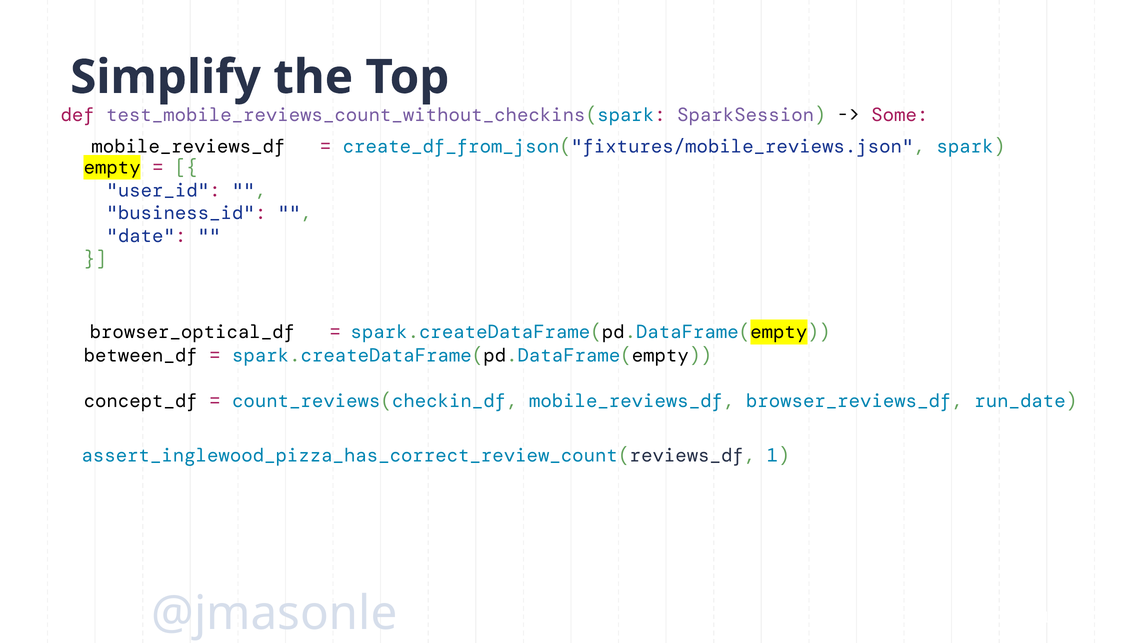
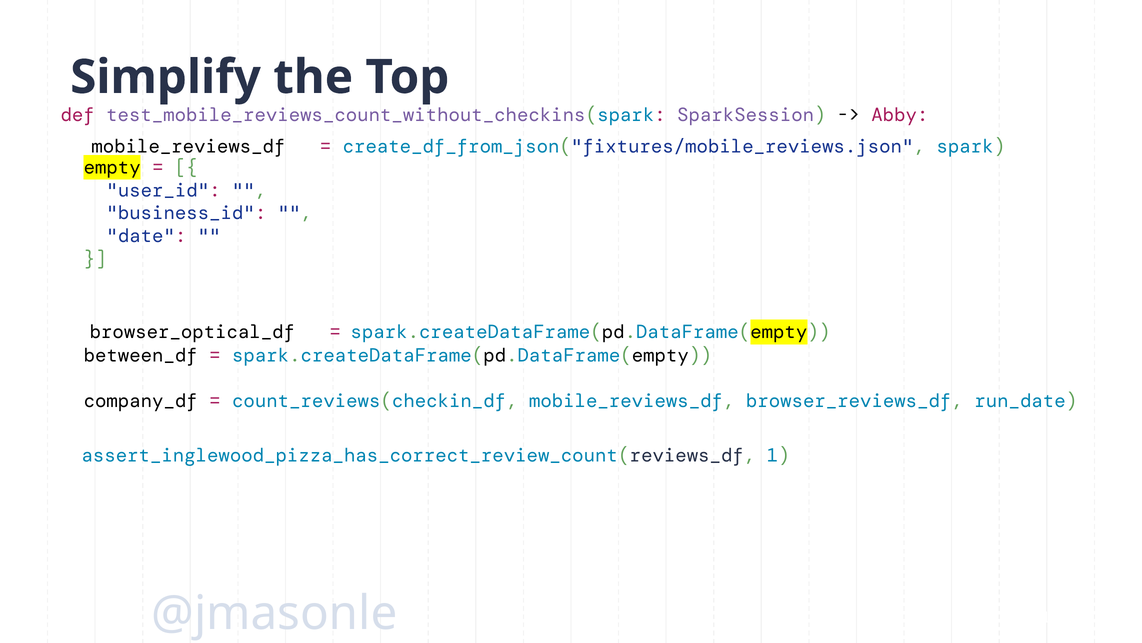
Some: Some -> Abby (900, 115)
concept_df: concept_df -> company_df (141, 401)
